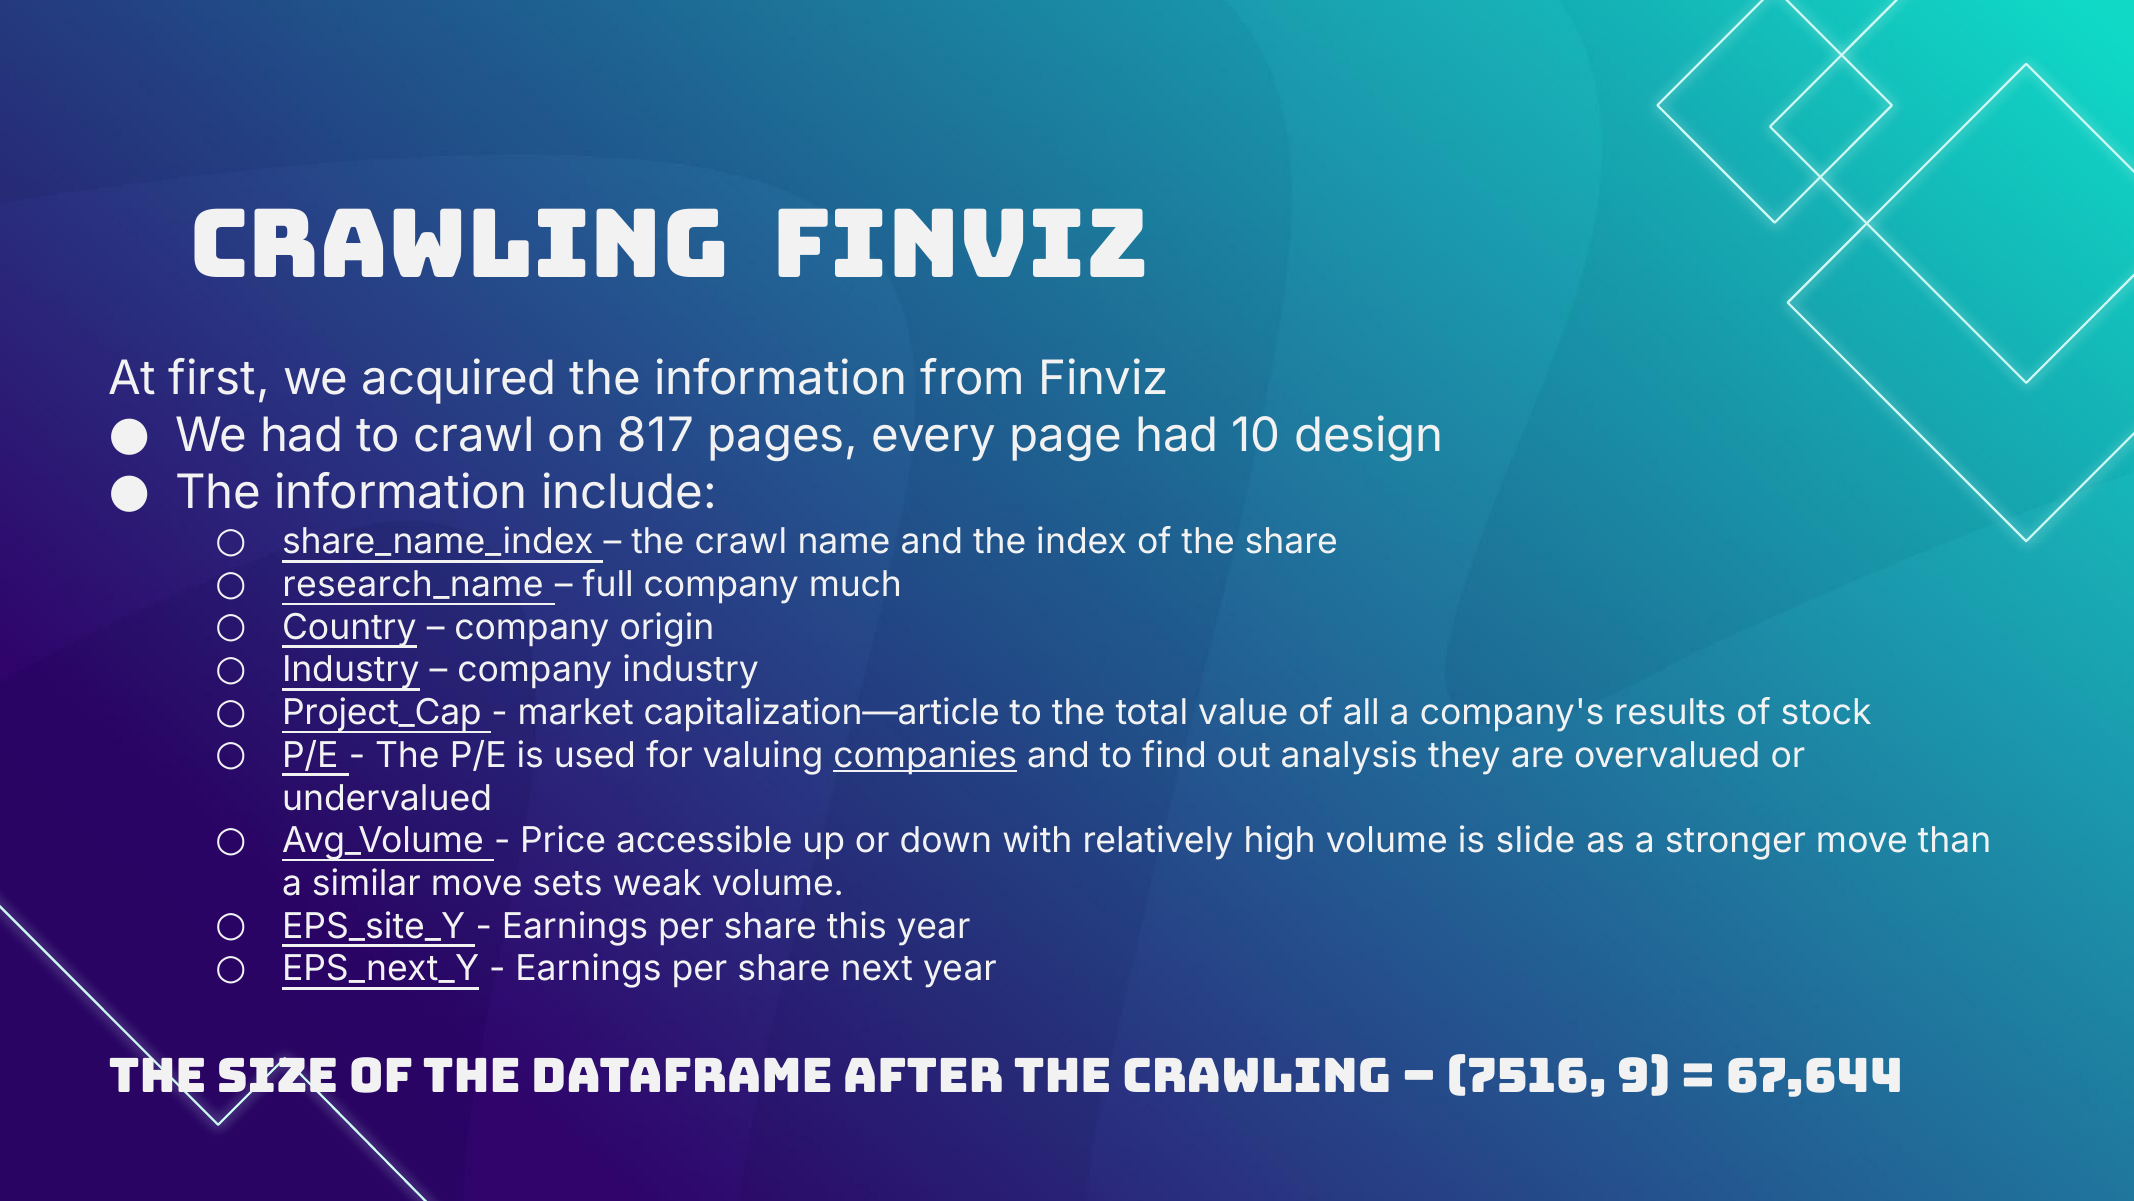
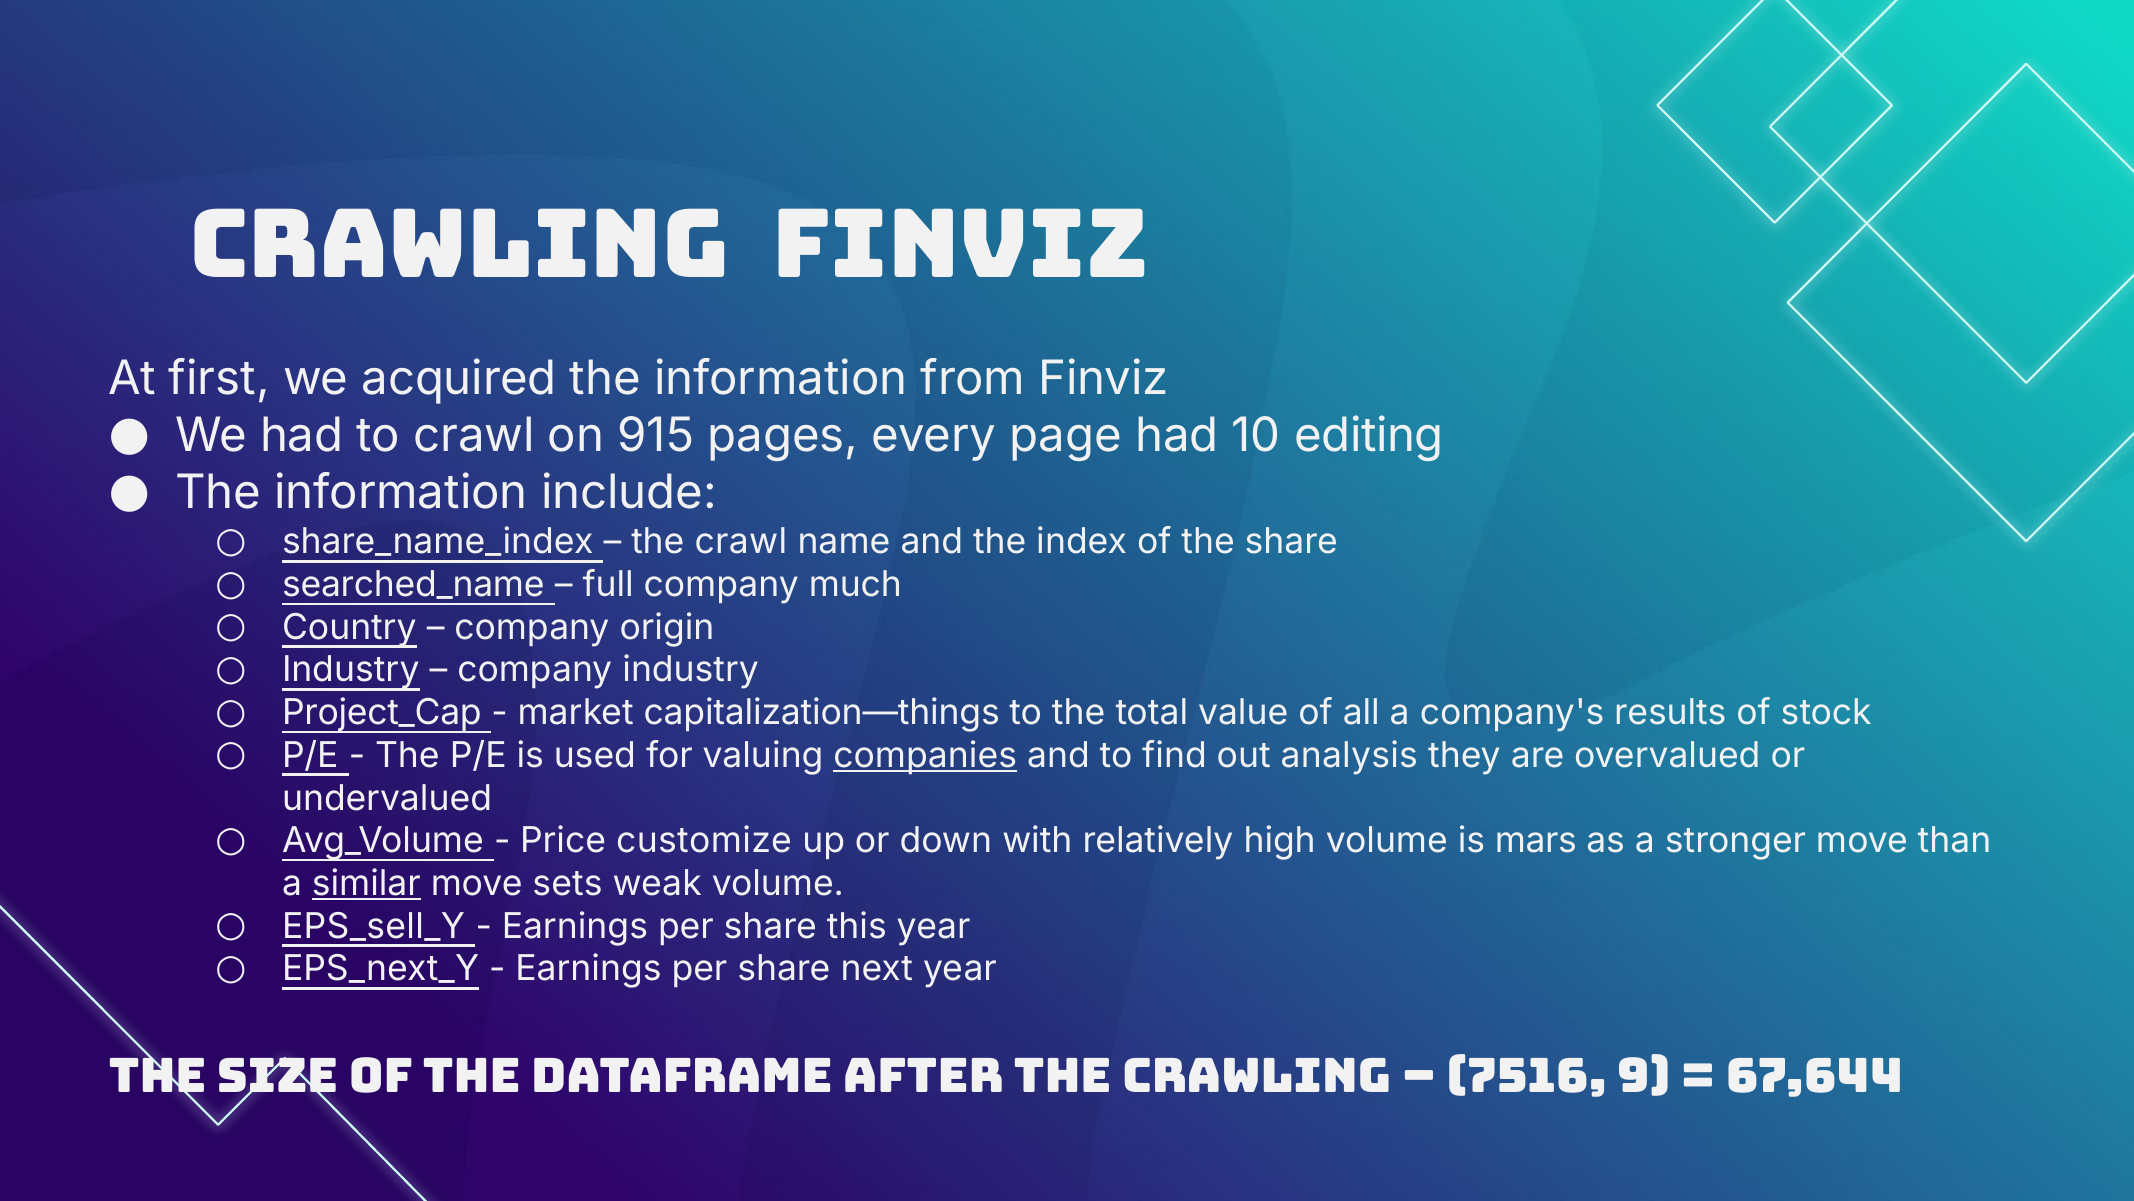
817: 817 -> 915 (656, 436)
design: design -> editing (1369, 436)
research_name: research_name -> searched_name (413, 585)
capitalization—article: capitalization—article -> capitalization—things (822, 713)
accessible: accessible -> customize (704, 841)
slide: slide -> mars (1536, 841)
similar underline: none -> present (366, 883)
EPS_site_Y: EPS_site_Y -> EPS_sell_Y (374, 926)
